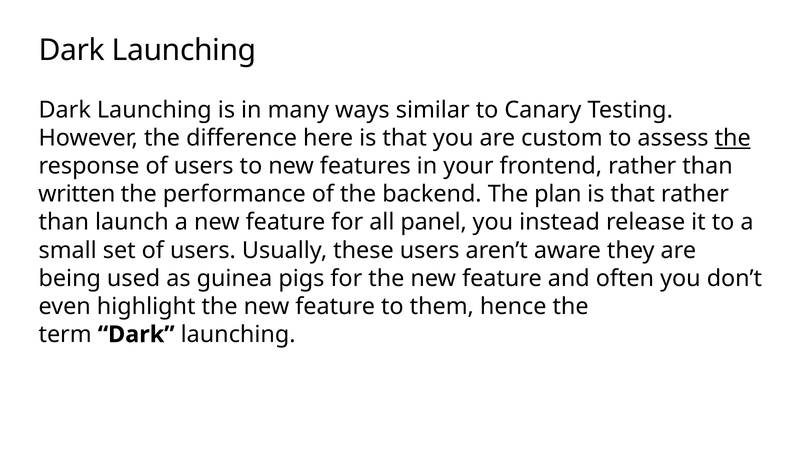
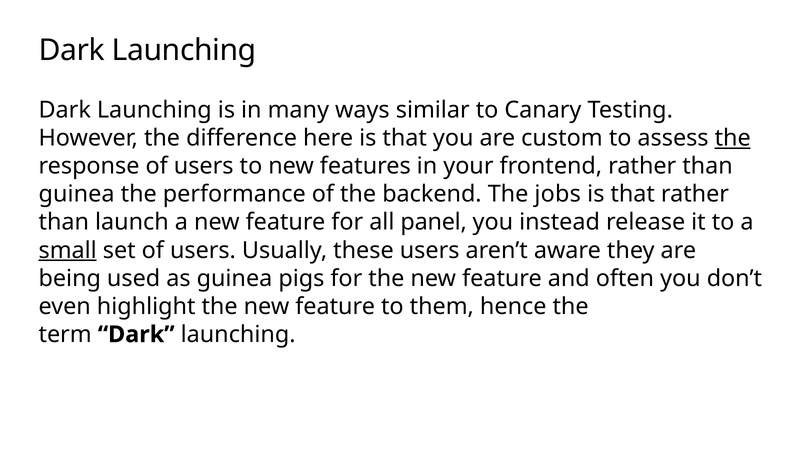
written: written -> guinea (77, 194)
plan: plan -> jobs (558, 194)
small underline: none -> present (68, 250)
